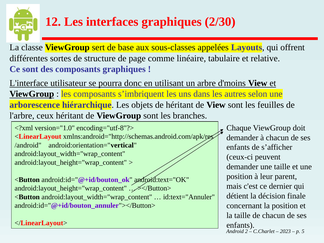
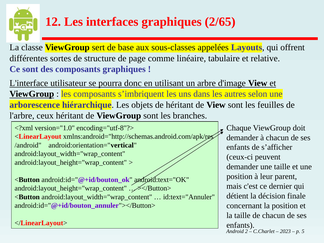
2/30: 2/30 -> 2/65 (220, 22)
d'moins: d'moins -> d'image (232, 83)
